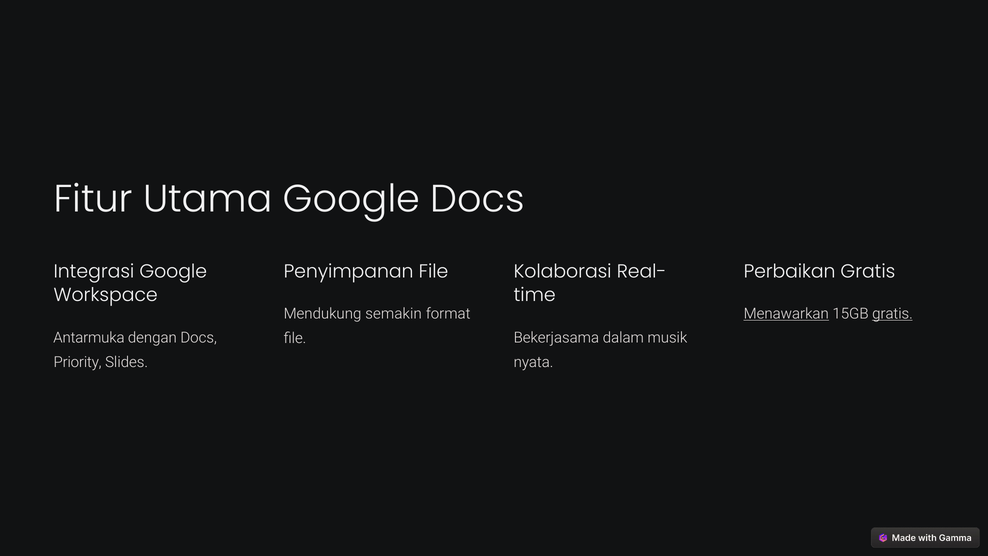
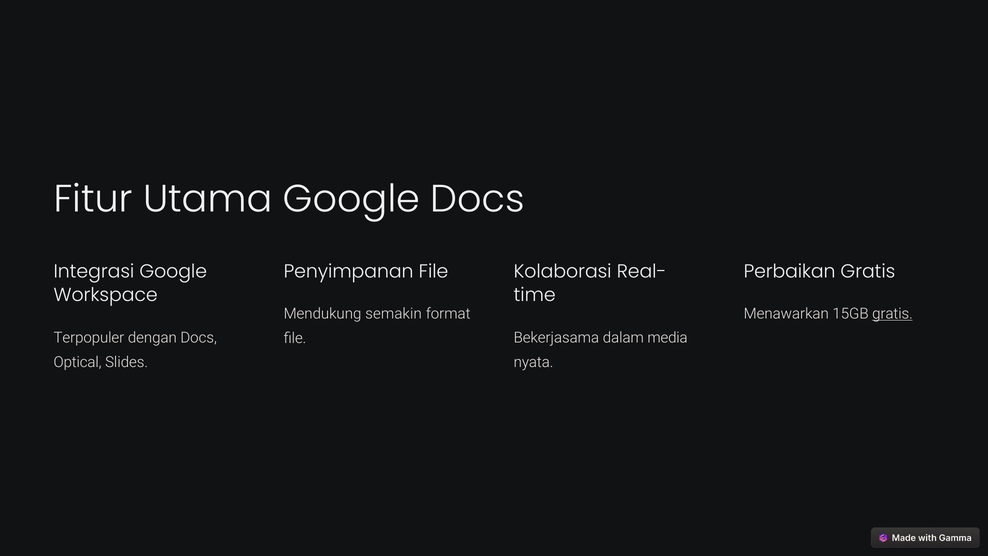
Menawarkan underline: present -> none (786, 314)
Antarmuka: Antarmuka -> Terpopuler (89, 338)
musik: musik -> media (667, 338)
Priority: Priority -> Optical (78, 362)
